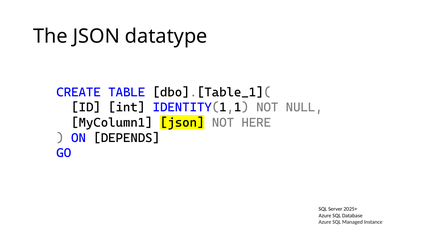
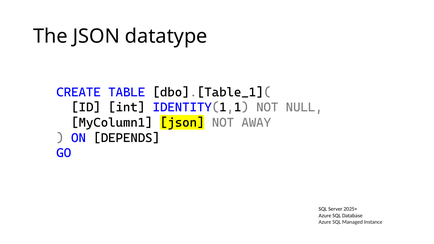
HERE: HERE -> AWAY (256, 123)
